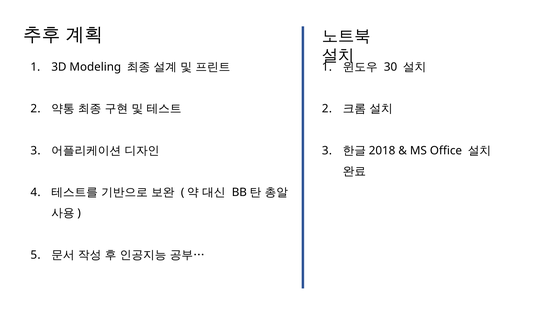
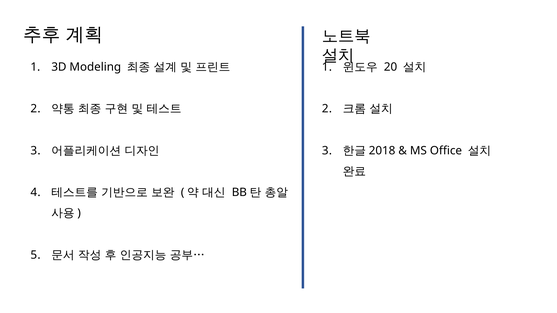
30: 30 -> 20 (391, 67)
